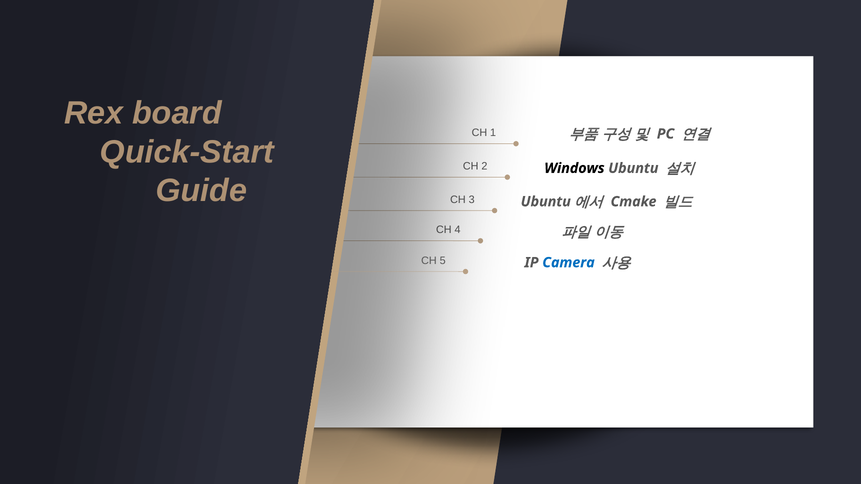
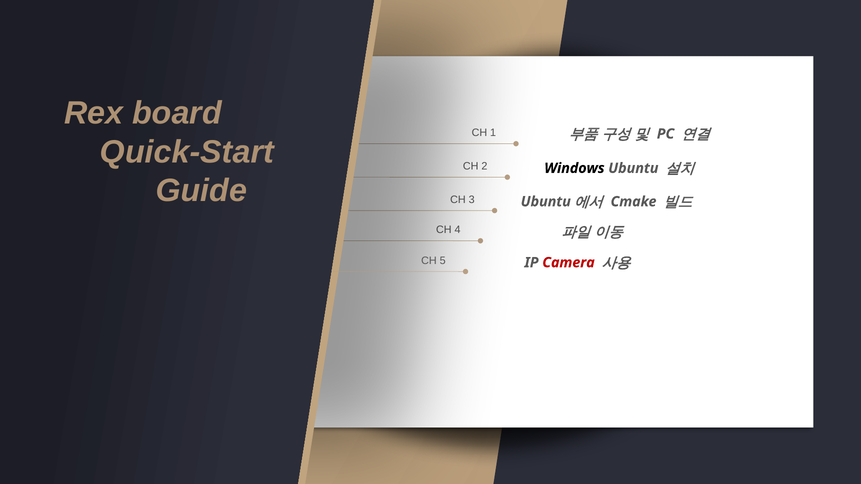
Camera colour: blue -> red (568, 263)
